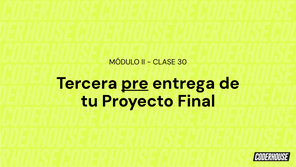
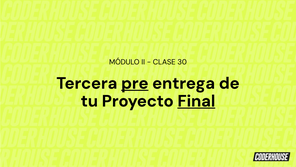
Final underline: none -> present (196, 101)
